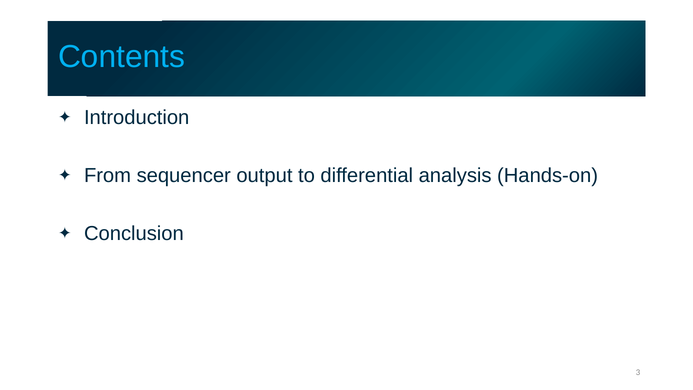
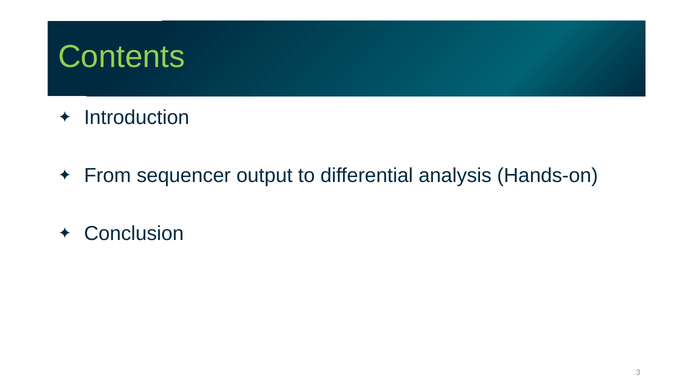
Contents colour: light blue -> light green (122, 57)
